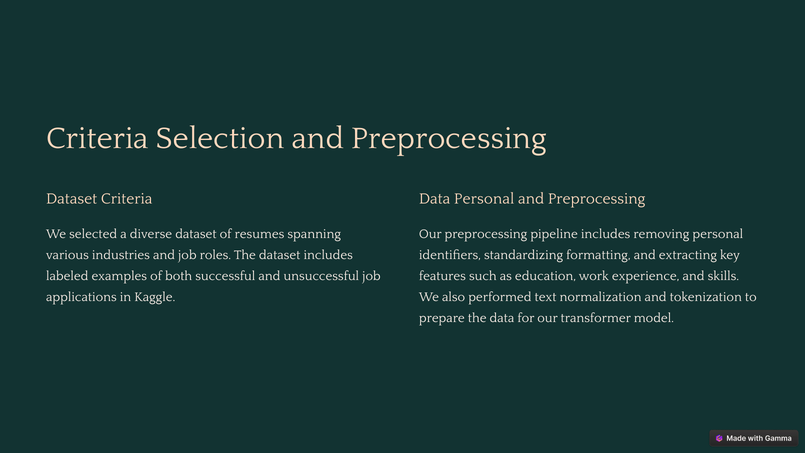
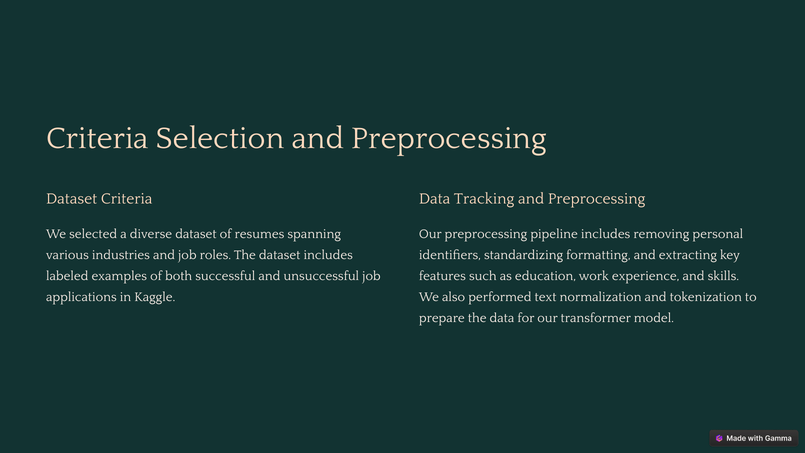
Data Personal: Personal -> Tracking (484, 198)
